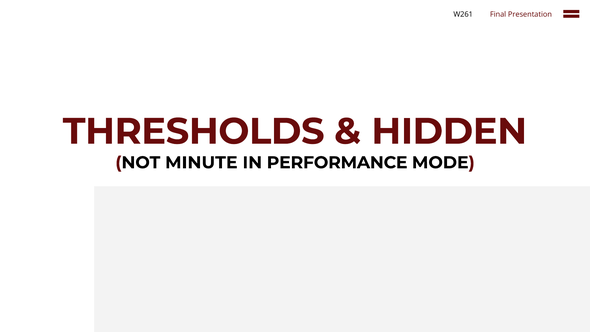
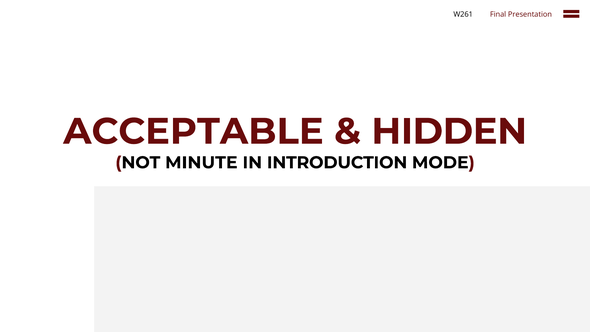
THRESHOLDS: THRESHOLDS -> ACCEPTABLE (193, 131)
PERFORMANCE: PERFORMANCE -> INTRODUCTION (337, 163)
